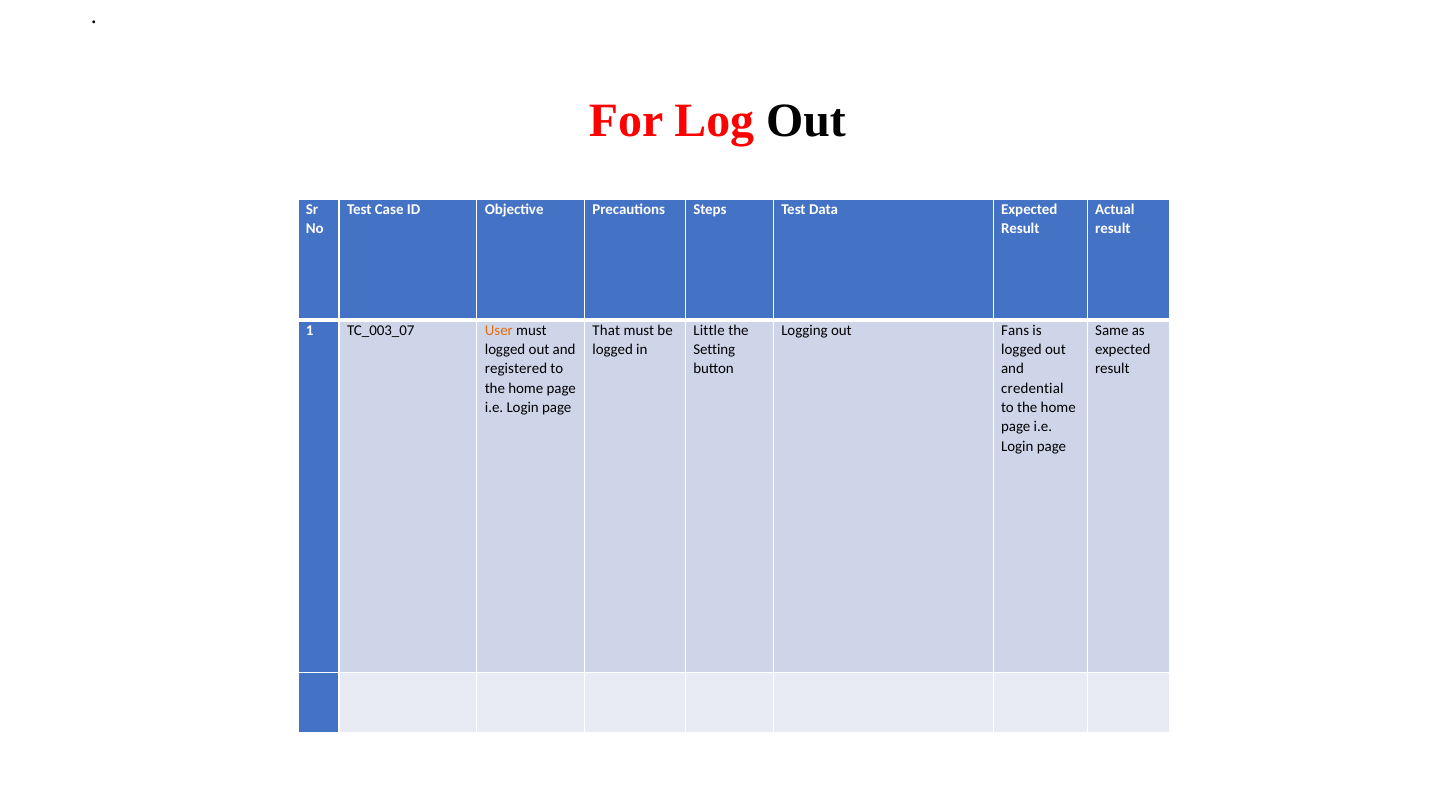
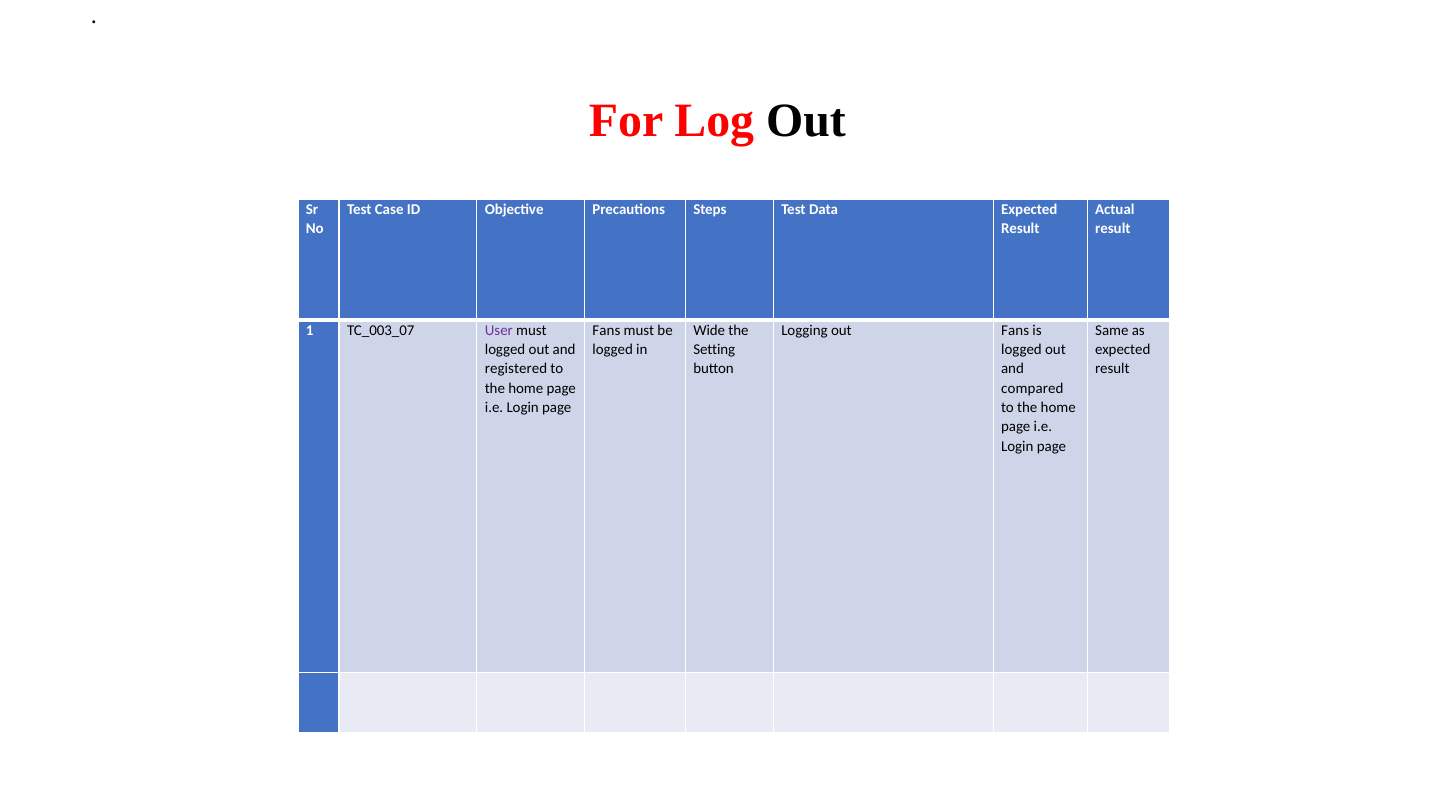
User colour: orange -> purple (499, 330)
That: That -> Fans (606, 330)
Little: Little -> Wide (709, 330)
credential: credential -> compared (1032, 388)
